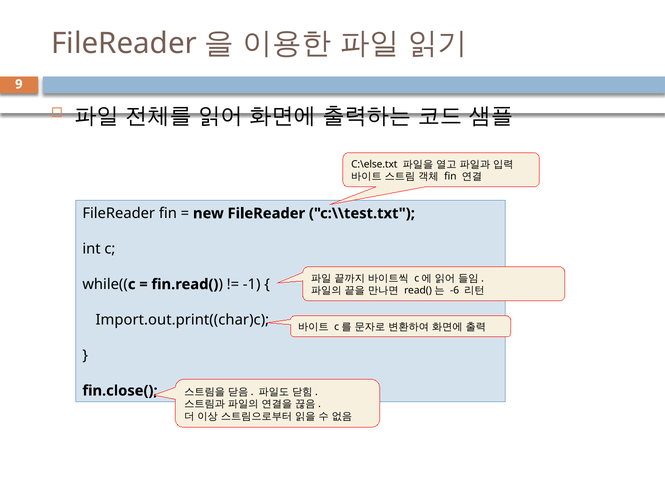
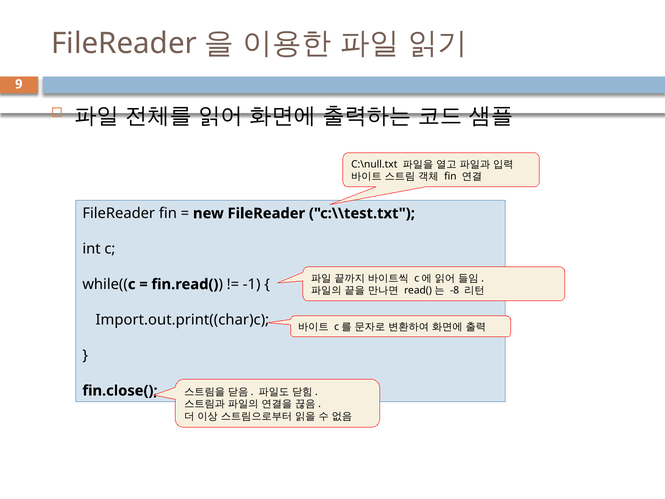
C:\else.txt: C:\else.txt -> C:\null.txt (374, 164)
-6: -6 -> -8 (455, 290)
